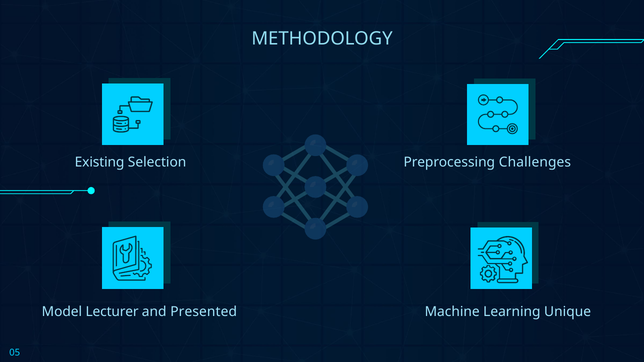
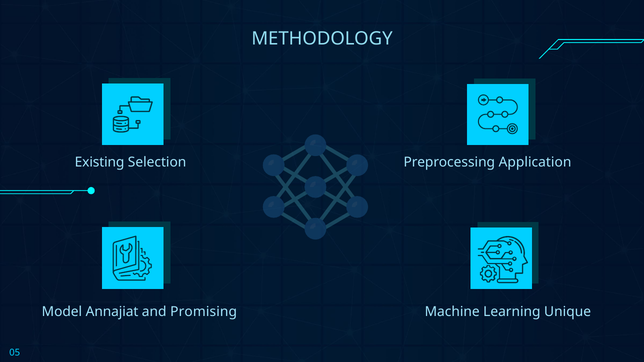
Challenges: Challenges -> Application (535, 162)
Lecturer: Lecturer -> Annajiat (112, 312)
Presented: Presented -> Promising (204, 312)
